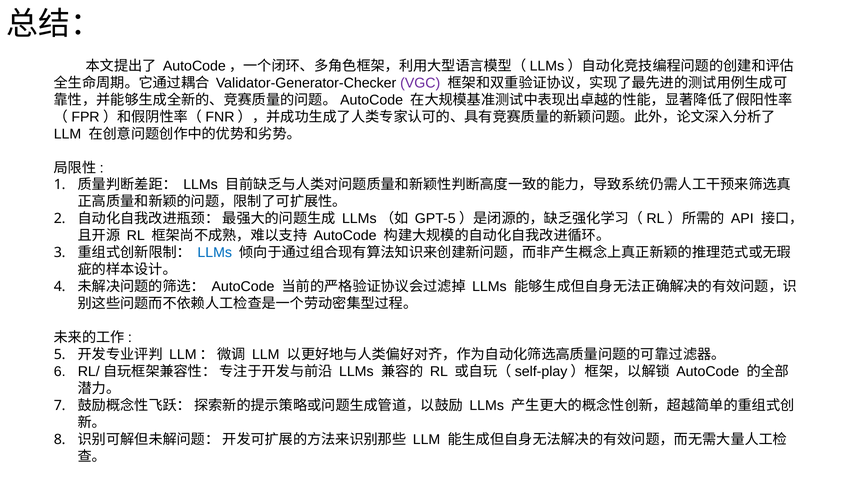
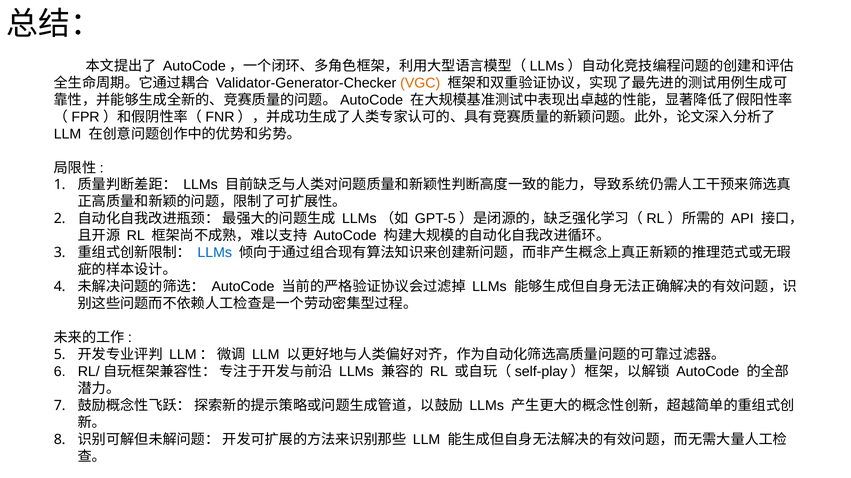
VGC colour: purple -> orange (420, 83)
